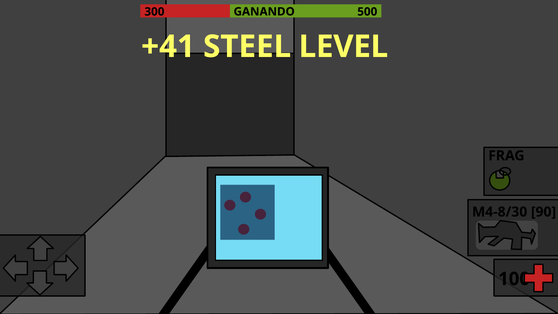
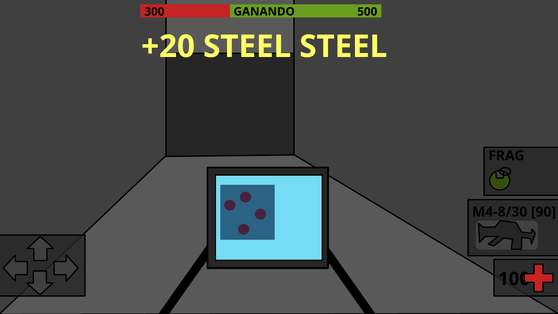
+41: +41 -> +20 (168, 47)
STEEL LEVEL: LEVEL -> STEEL (343, 47)
